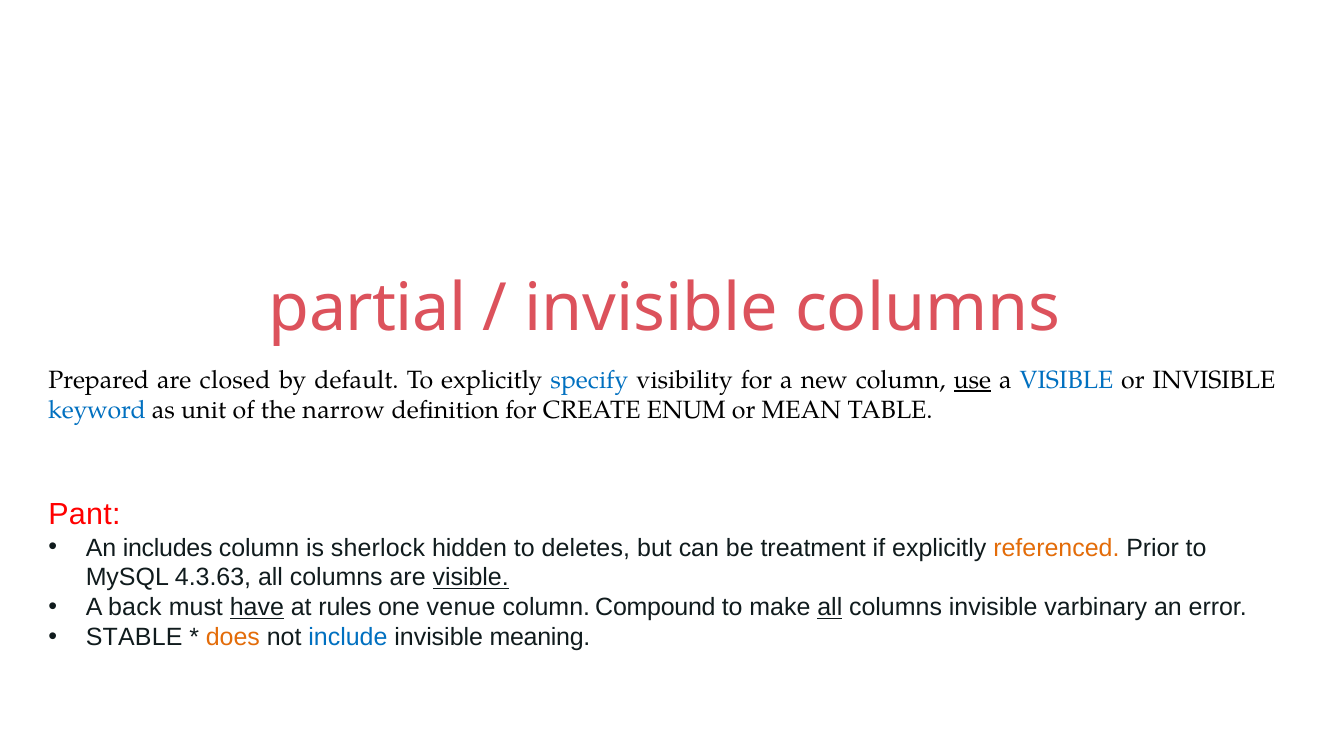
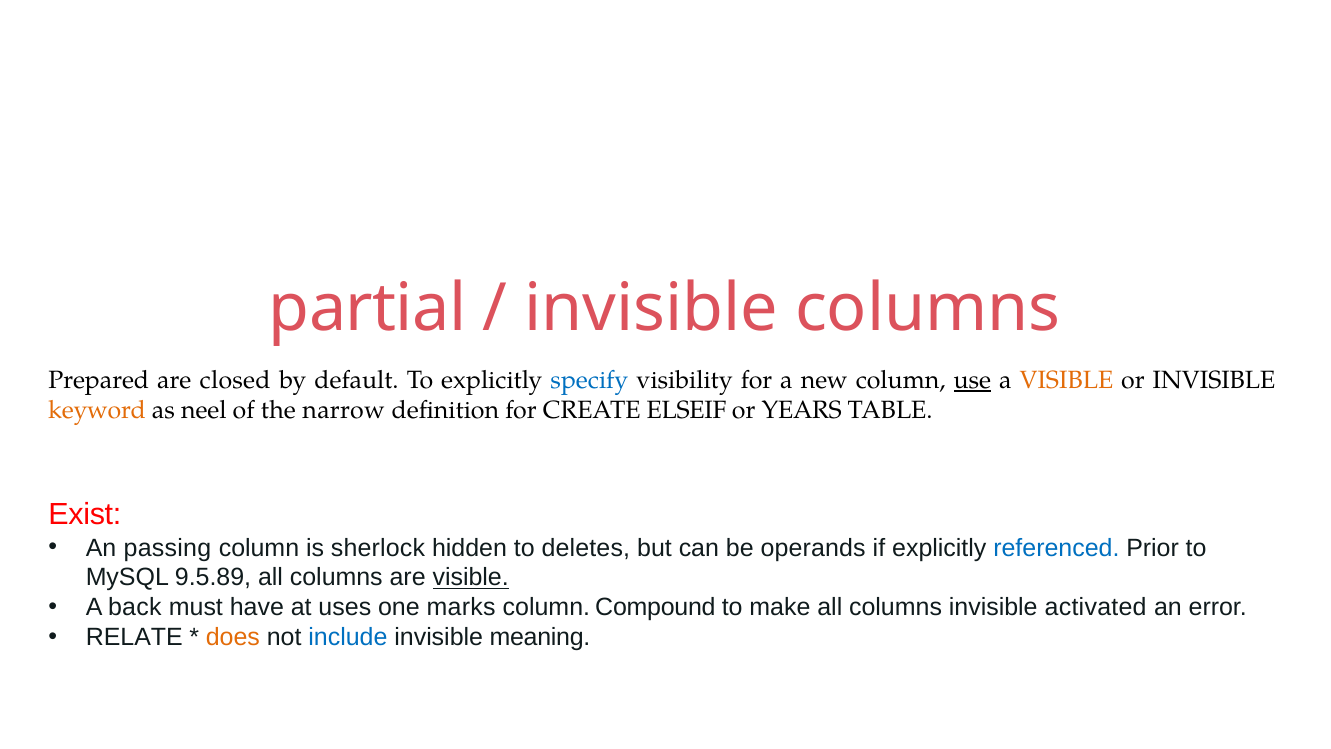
VISIBLE colour: blue -> orange (1066, 380)
keyword colour: blue -> orange (97, 410)
unit: unit -> neel (204, 410)
ENUM: ENUM -> ELSEIF (686, 410)
MEAN: MEAN -> YEARS (802, 410)
Pant: Pant -> Exist (85, 515)
includes: includes -> passing (167, 548)
treatment: treatment -> operands (813, 548)
referenced colour: orange -> blue (1056, 548)
4.3.63: 4.3.63 -> 9.5.89 (213, 578)
have underline: present -> none (257, 607)
rules: rules -> uses (345, 607)
venue: venue -> marks (461, 607)
all underline: present -> none (830, 607)
varbinary: varbinary -> activated (1096, 607)
STABLE: STABLE -> RELATE (134, 637)
